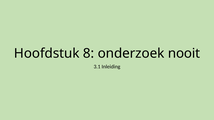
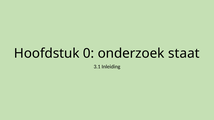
8: 8 -> 0 (89, 53)
nooit: nooit -> staat (184, 53)
